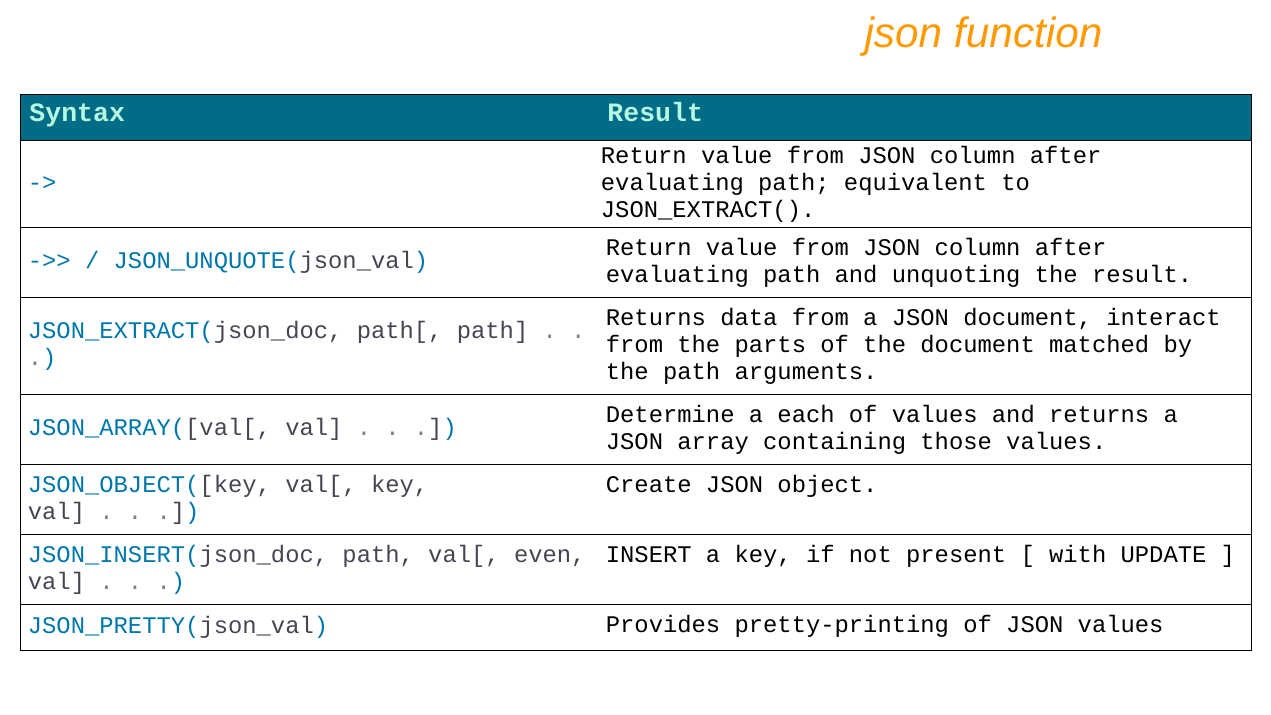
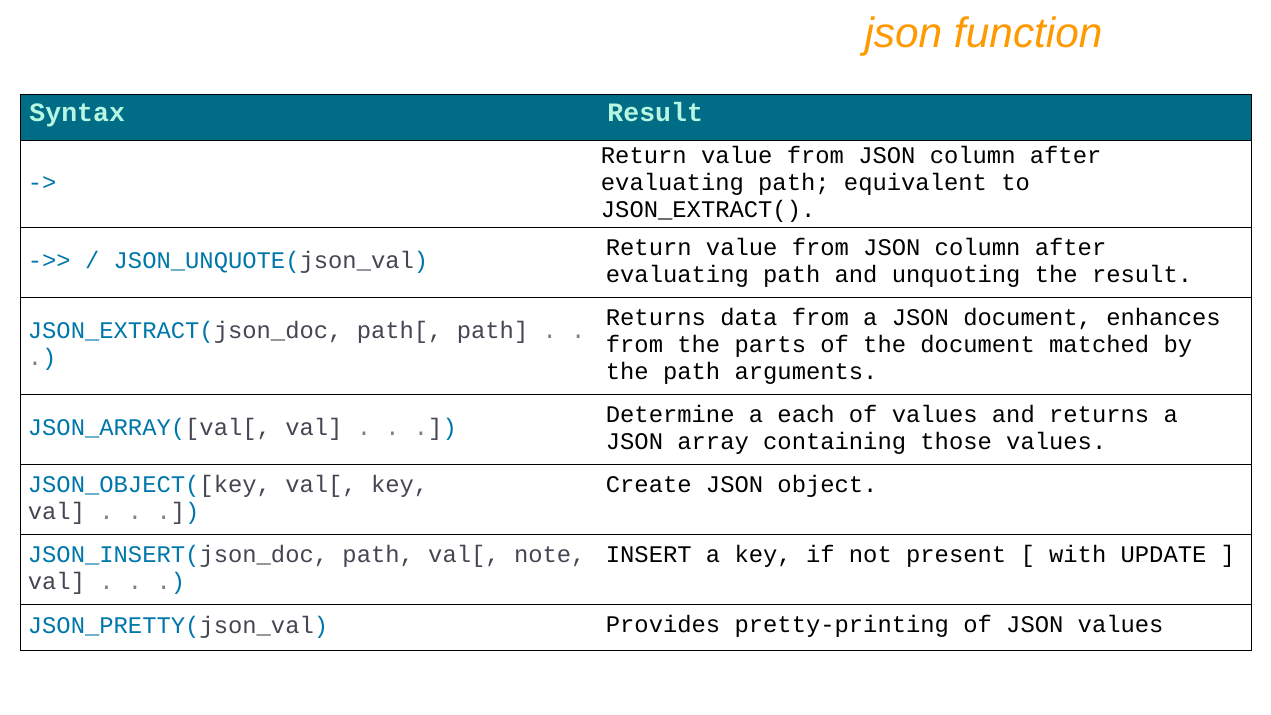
interact: interact -> enhances (1164, 318)
even: even -> note (550, 554)
